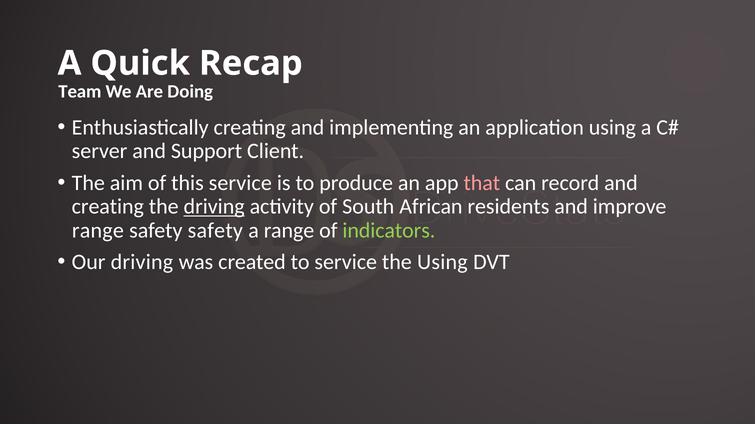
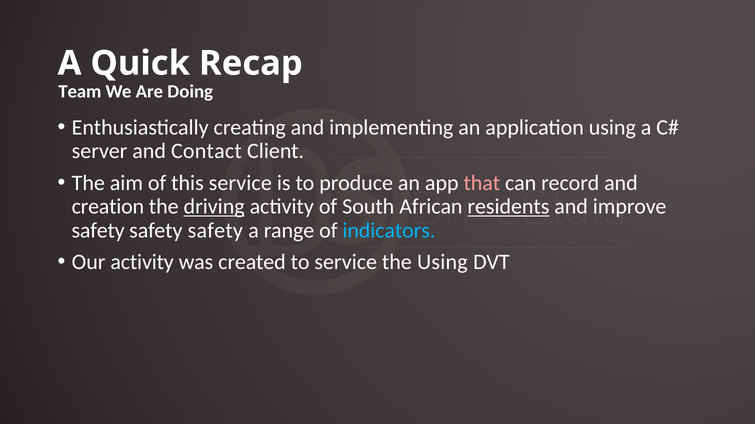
Support: Support -> Contact (206, 151)
creating: creating -> creation (108, 207)
residents underline: none -> present (508, 207)
range: range -> safety (98, 231)
indicators colour: light green -> light blue (389, 231)
Our driving: driving -> activity (142, 262)
